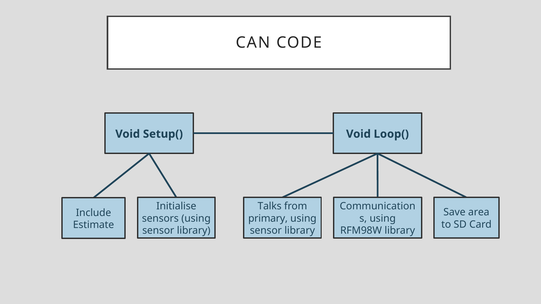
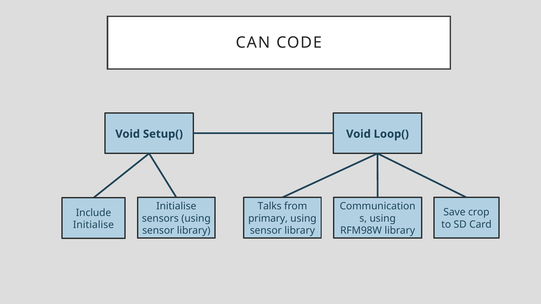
area: area -> crop (479, 213)
Estimate: Estimate -> Initialise (93, 225)
